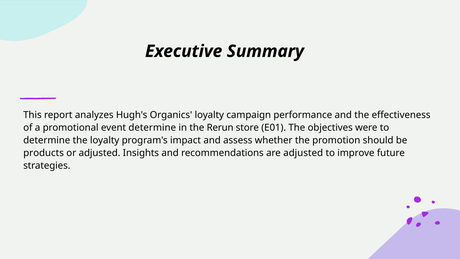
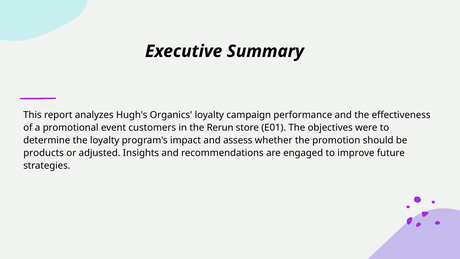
event determine: determine -> customers (152, 127)
are adjusted: adjusted -> engaged (303, 153)
